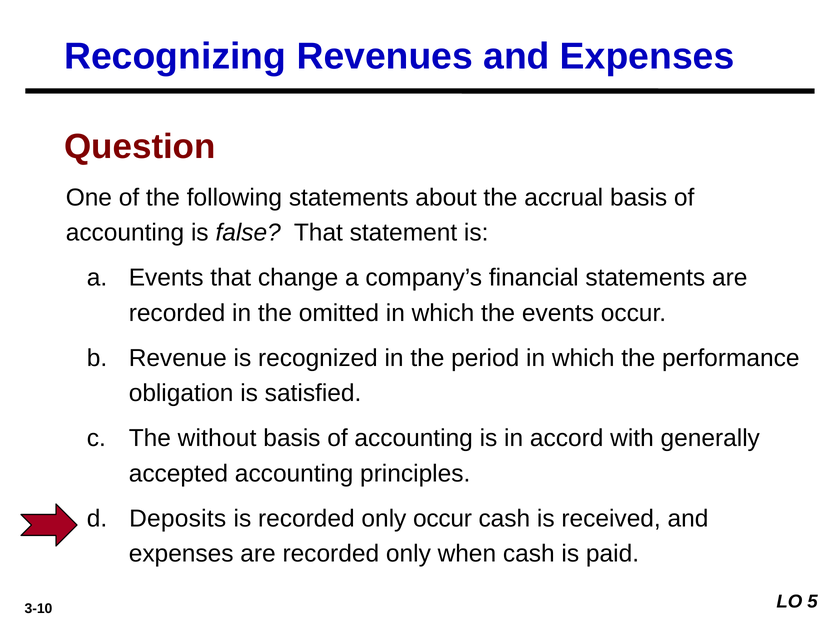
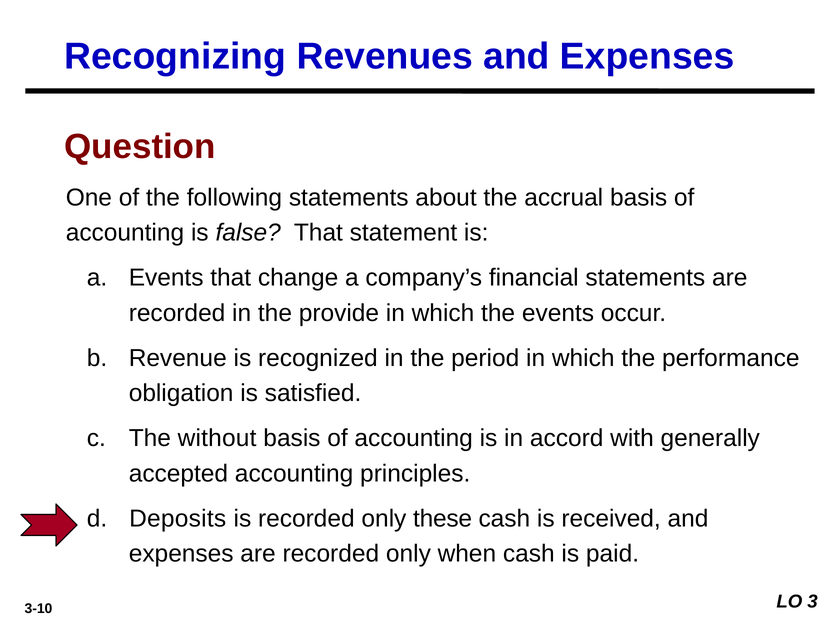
omitted: omitted -> provide (339, 313)
only occur: occur -> these (443, 519)
5: 5 -> 3 (813, 602)
